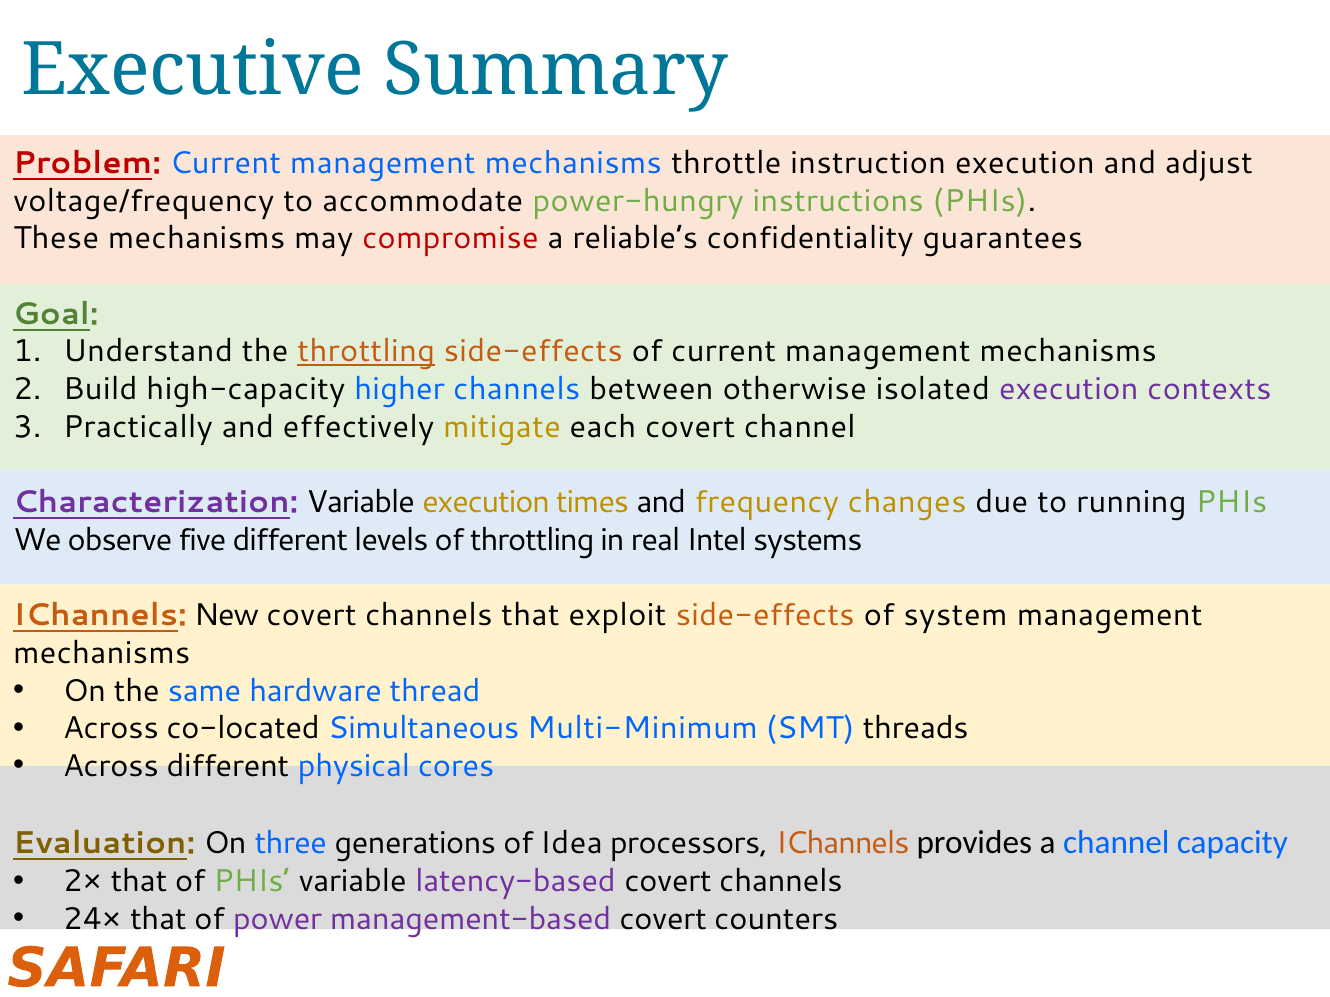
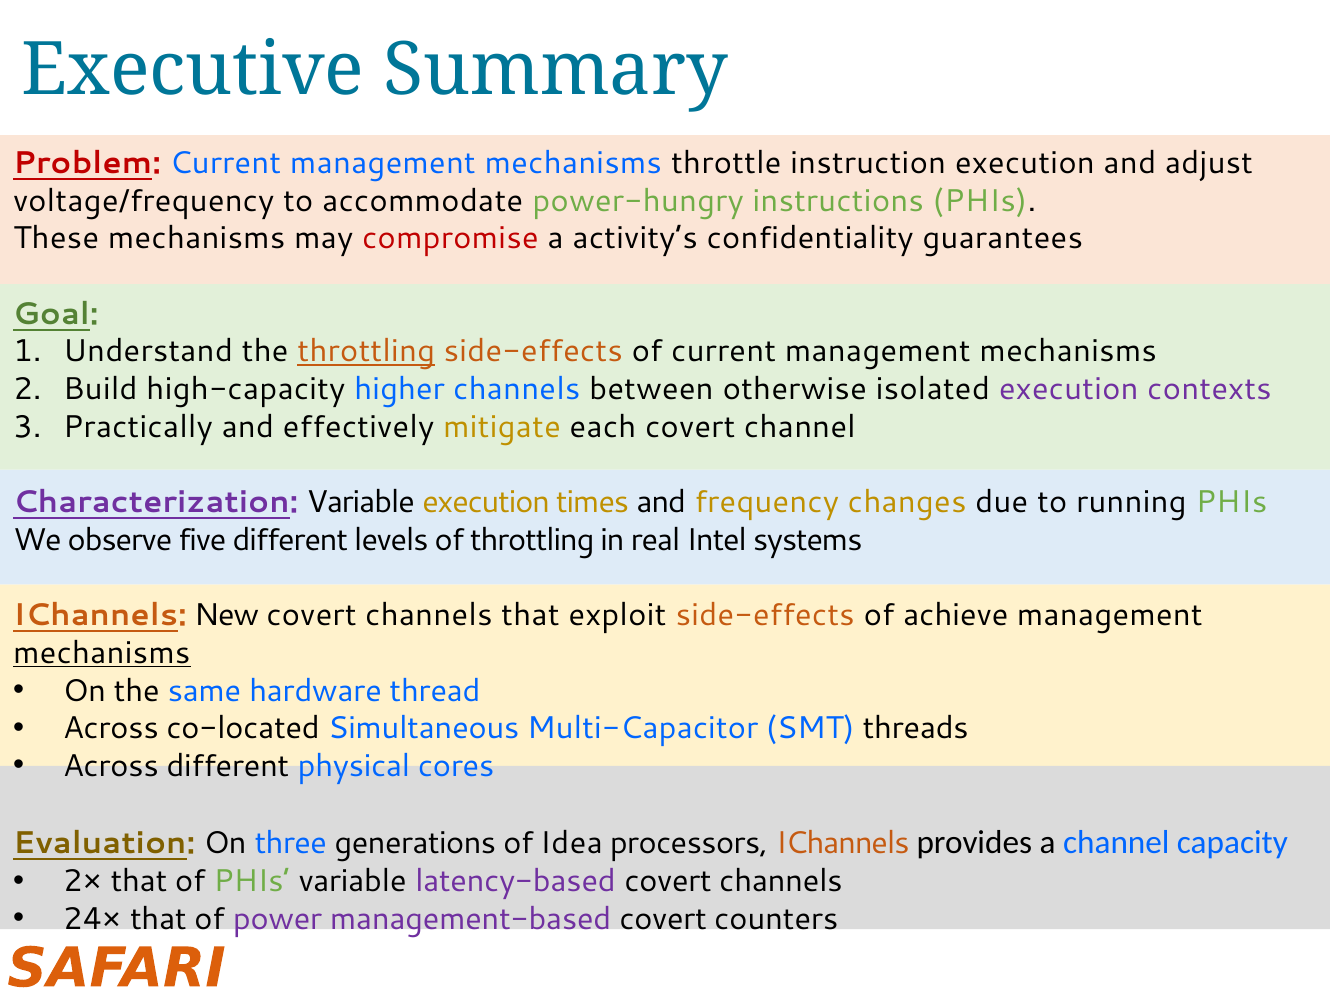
reliable’s: reliable’s -> activity’s (635, 239)
system: system -> achieve (956, 616)
mechanisms underline: none -> present (102, 653)
Multi-Minimum: Multi-Minimum -> Multi-Capacitor (643, 729)
